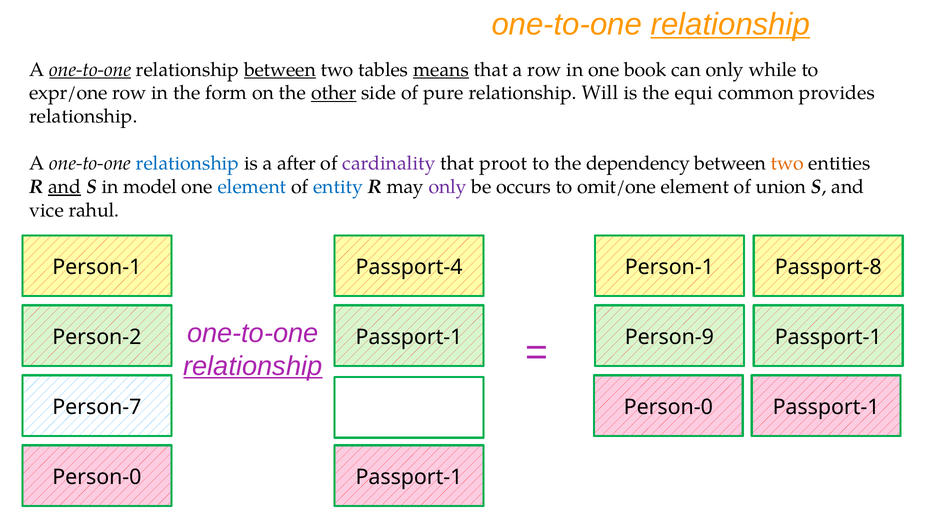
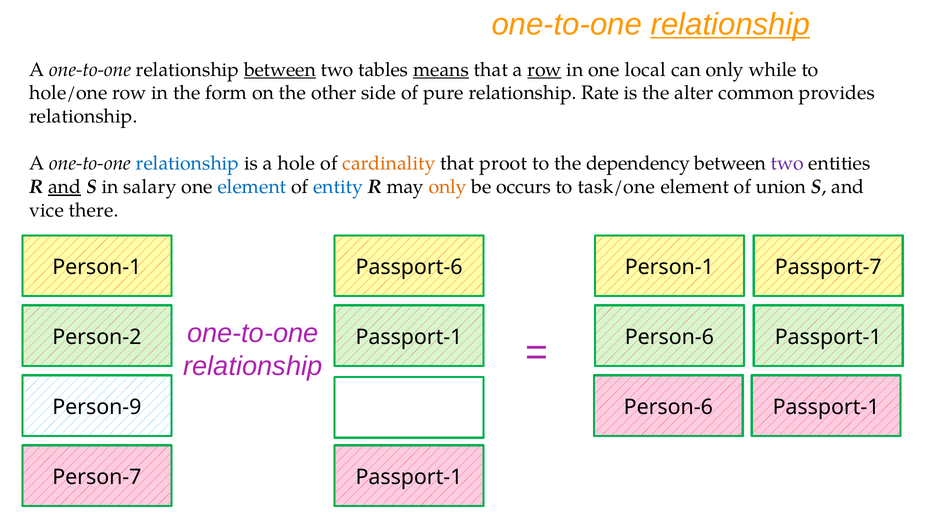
one-to-one underline: present -> none (90, 70)
row underline: none -> present (545, 70)
book: book -> local (645, 70)
expr/one: expr/one -> hole/one (68, 93)
other underline: present -> none (334, 93)
Will: Will -> Rate (600, 93)
equi: equi -> alter (694, 93)
after: after -> hole (296, 163)
cardinality colour: purple -> orange (389, 163)
two colour: orange -> purple (787, 163)
model: model -> salary (150, 187)
only colour: purple -> orange (448, 187)
omit/one: omit/one -> task/one (616, 187)
rahul: rahul -> there (94, 210)
Passport-4: Passport-4 -> Passport-6 (409, 267)
Passport-8: Passport-8 -> Passport-7 (828, 267)
Person-2 Passport-1 Person-9: Person-9 -> Person-6 (669, 337)
relationship underline: present -> none (253, 366)
Person-7: Person-7 -> Person-9 (97, 407)
Person-0: Person-0 -> Person-6 (668, 407)
Person-0: Person-0 -> Person-7 (97, 477)
